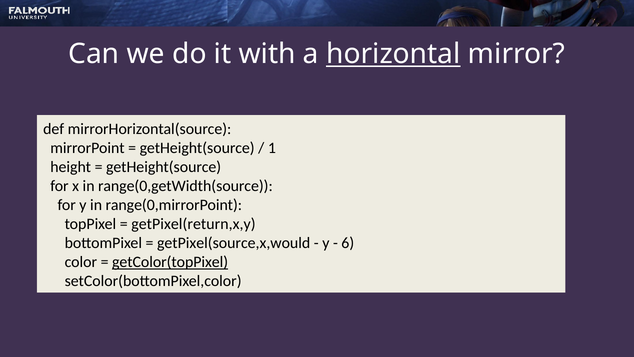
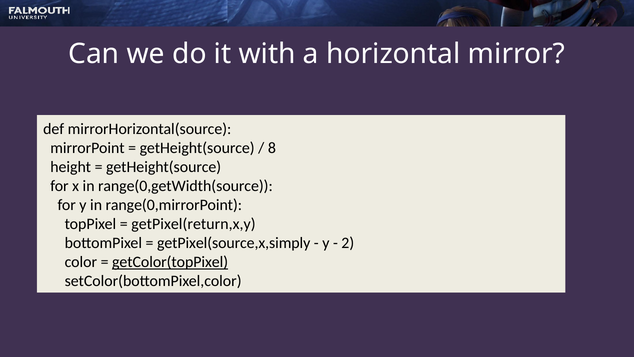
horizontal underline: present -> none (393, 54)
1: 1 -> 8 (272, 148)
getPixel(source,x,would: getPixel(source,x,would -> getPixel(source,x,simply (234, 243)
6: 6 -> 2 (348, 243)
